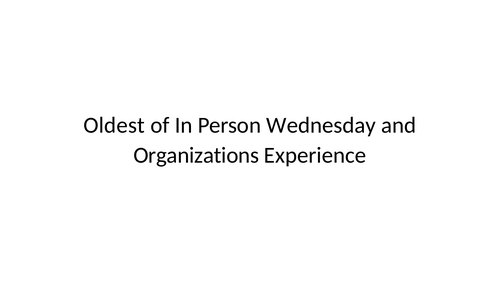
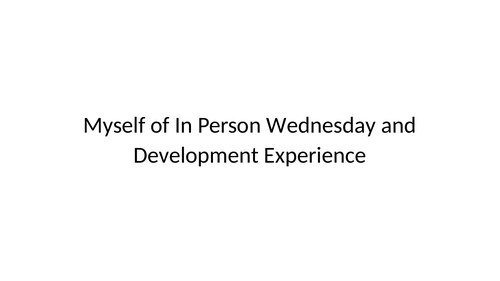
Oldest: Oldest -> Myself (114, 126)
Organizations: Organizations -> Development (196, 155)
